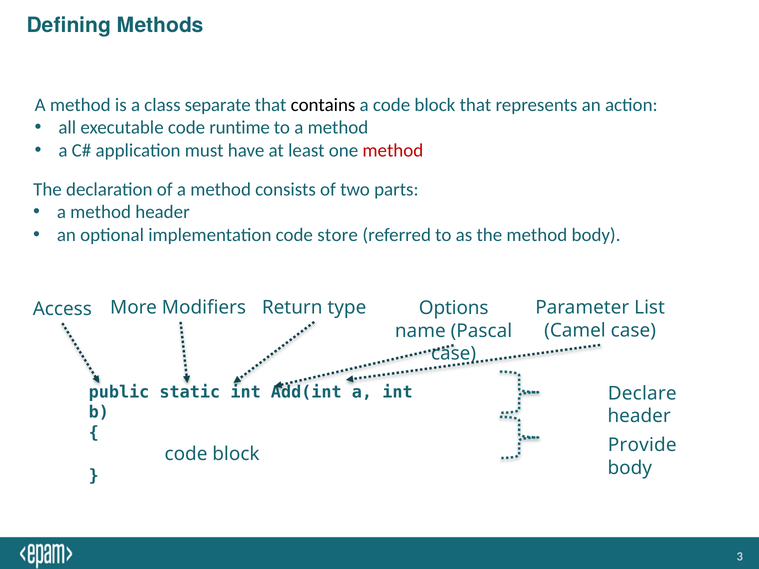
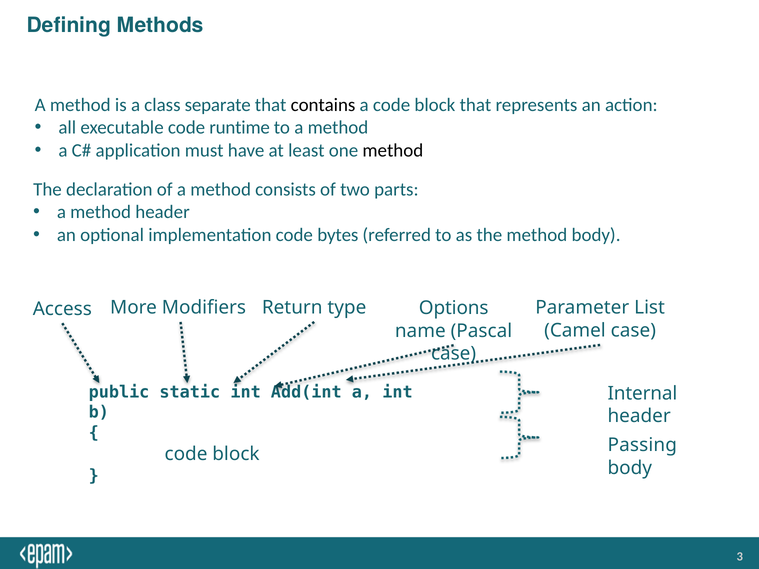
method colour: red -> black (393, 150)
store: store -> bytes (338, 235)
Declare: Declare -> Internal (642, 393)
Provide: Provide -> Passing (642, 445)
